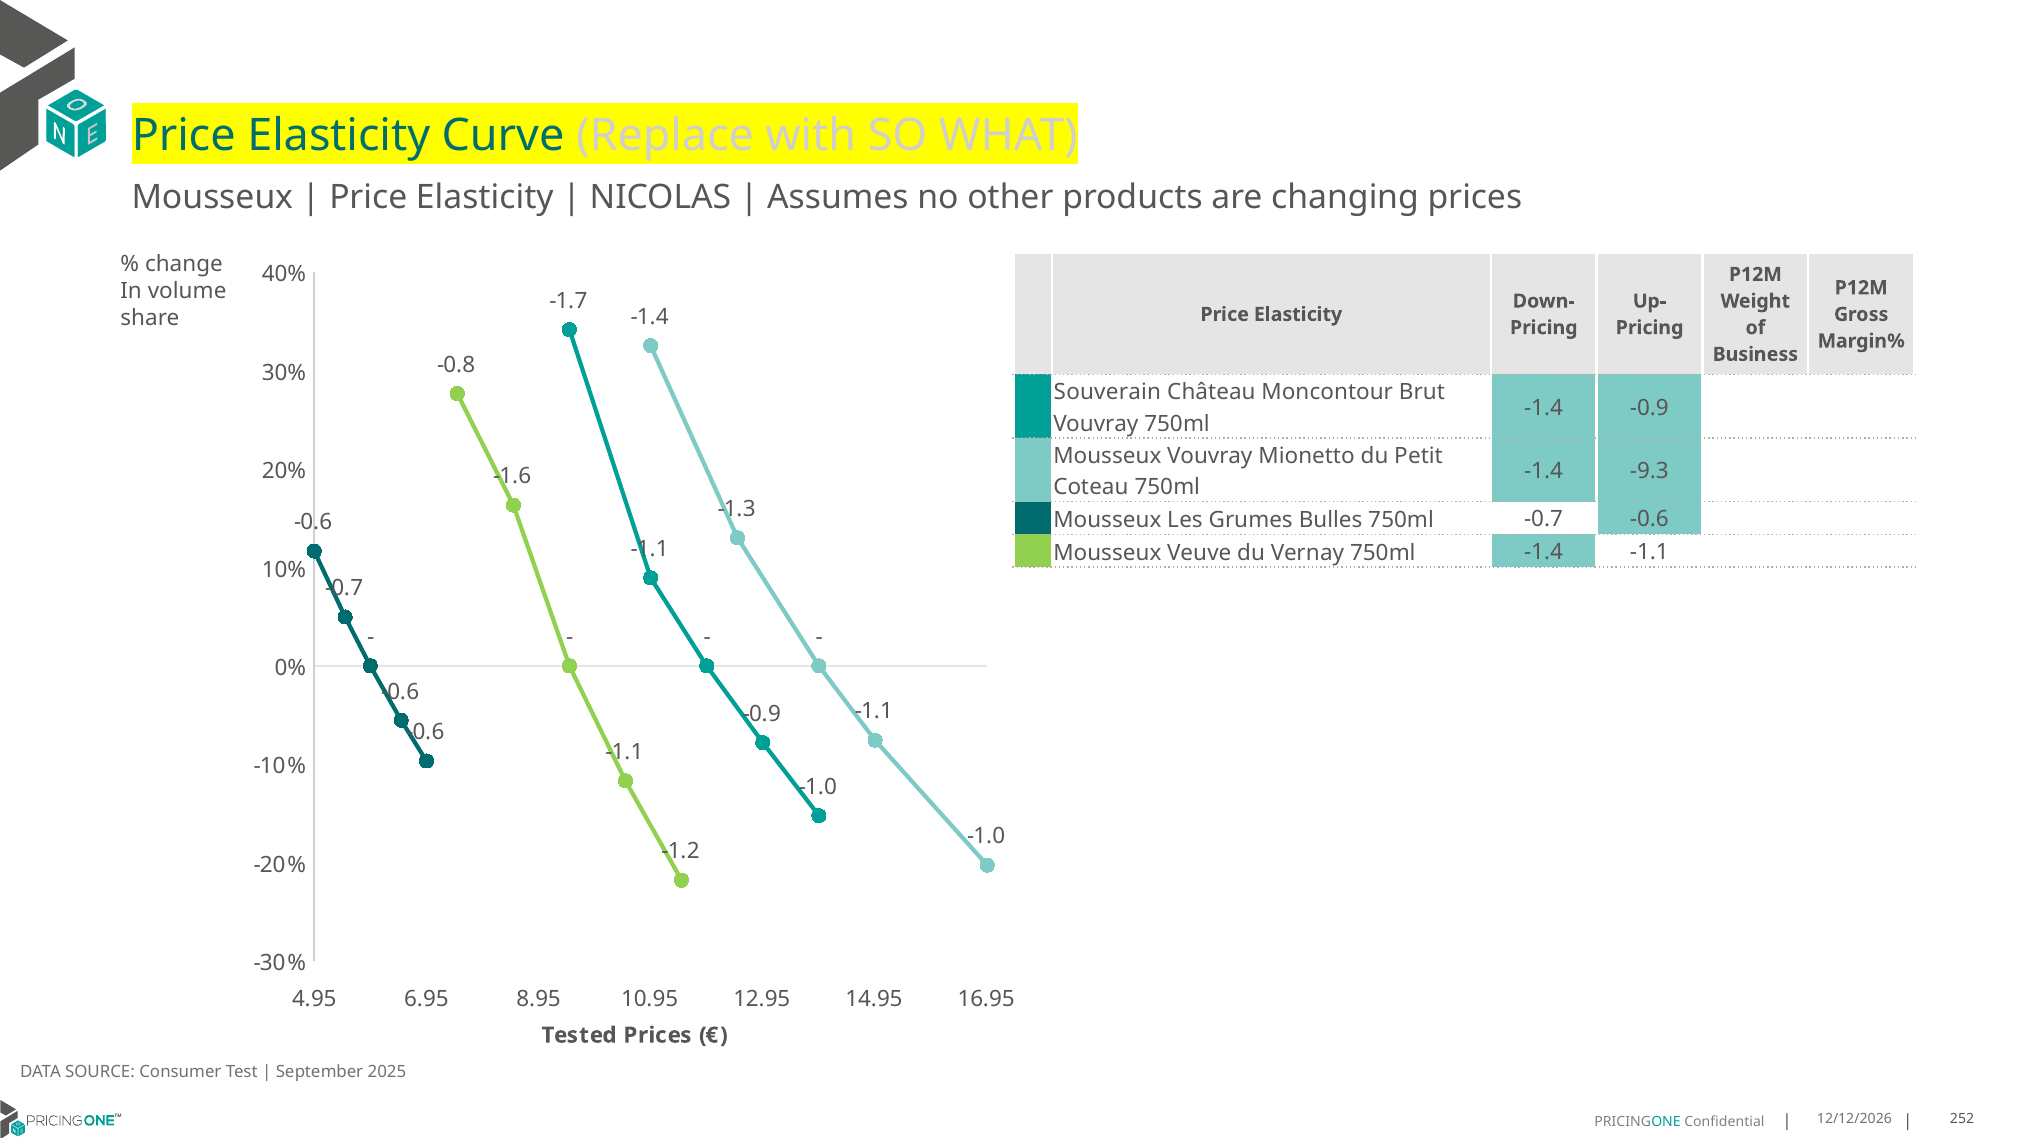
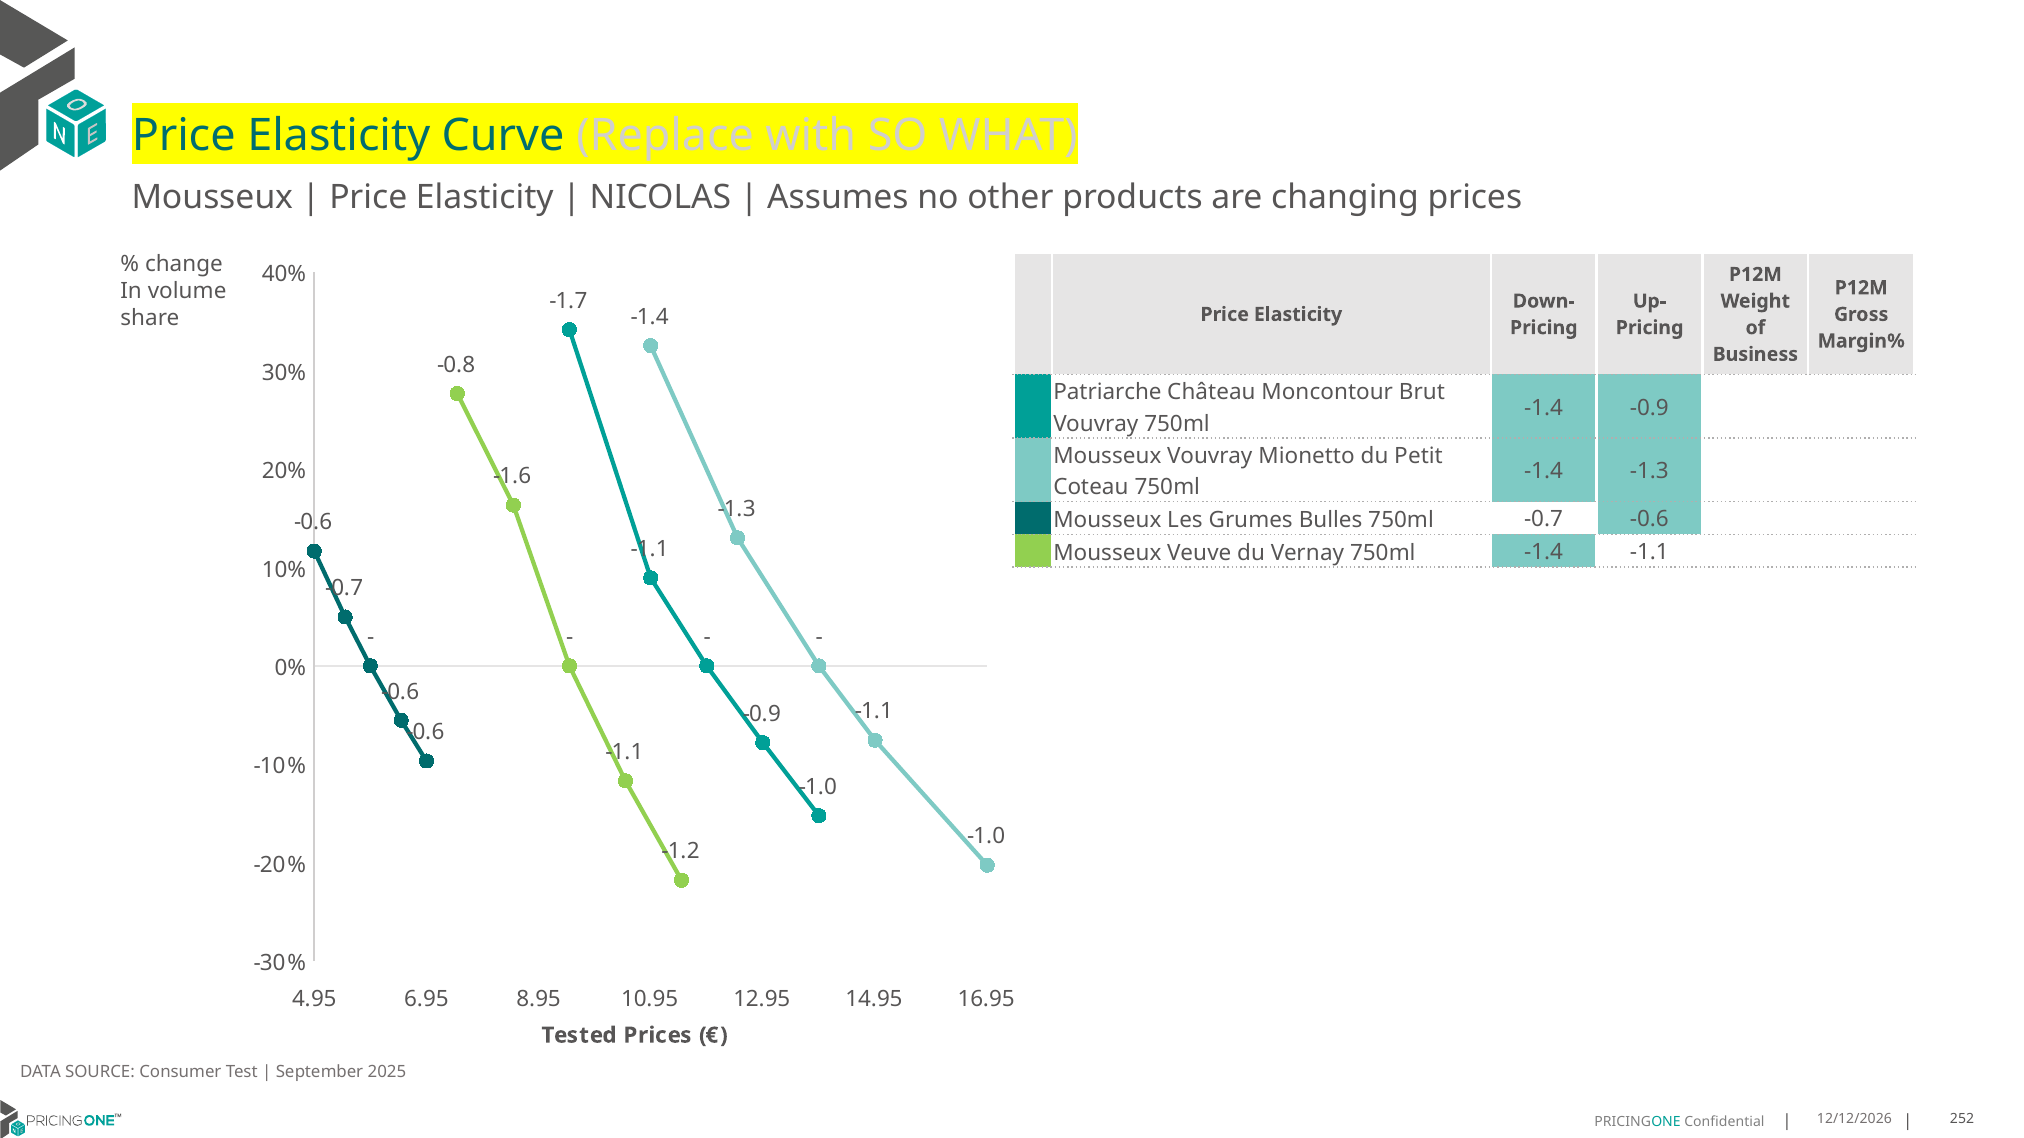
Souverain: Souverain -> Patriarche (1107, 393)
-9.3: -9.3 -> -1.3 (1649, 472)
